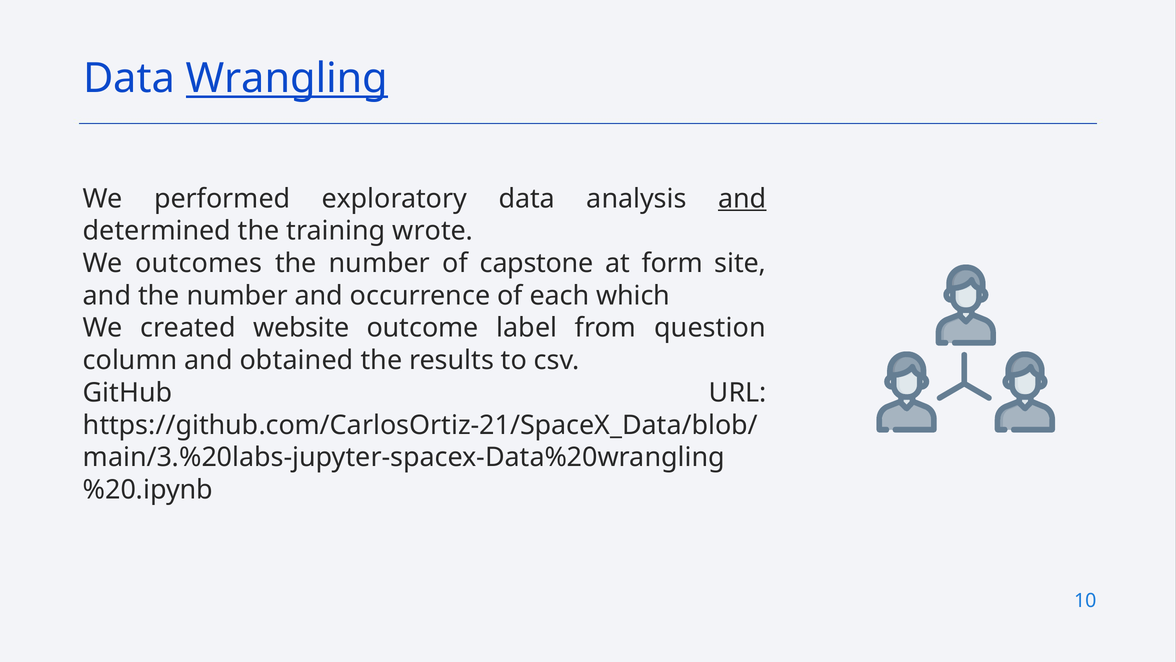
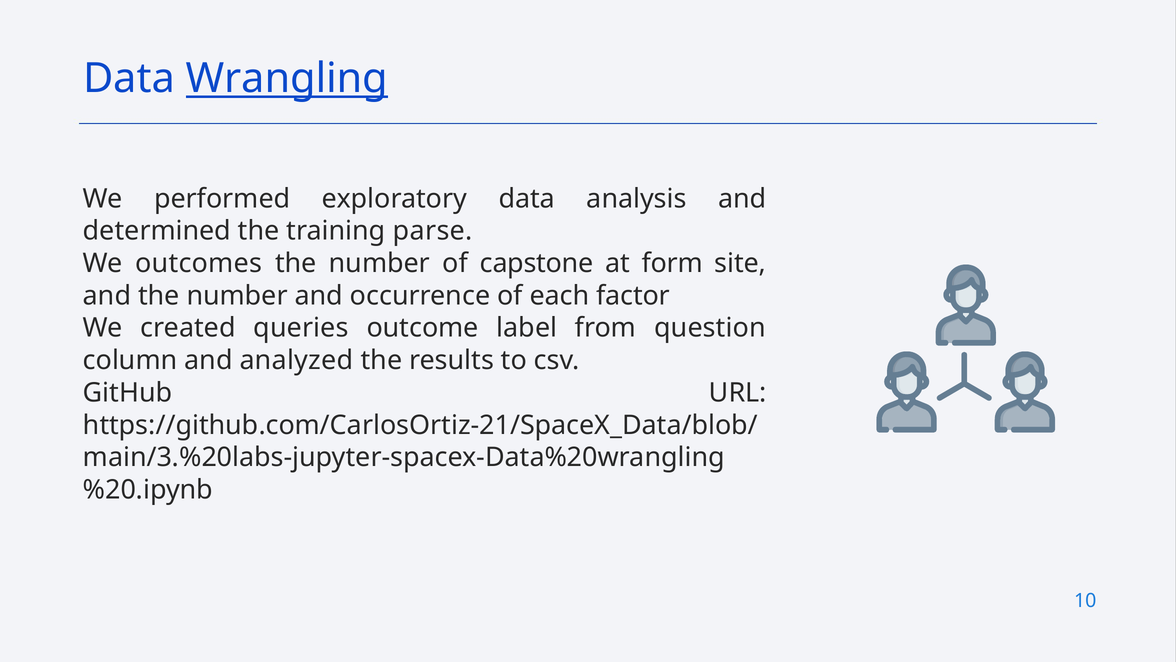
and underline: present -> none (742, 198)
wrote: wrote -> parse (433, 231)
which: which -> factor (633, 295)
website: website -> queries (301, 328)
obtained: obtained -> analyzed (296, 360)
